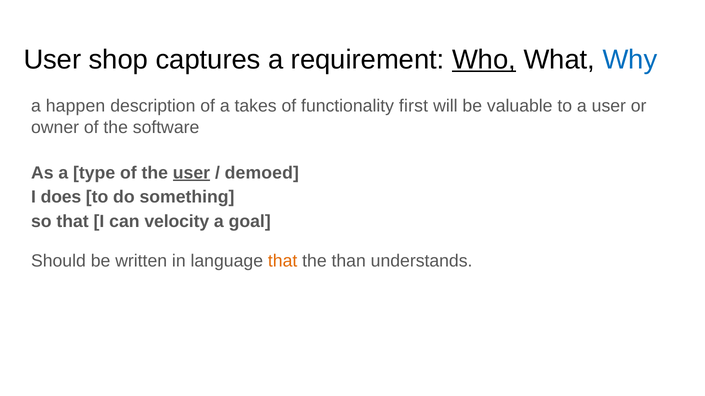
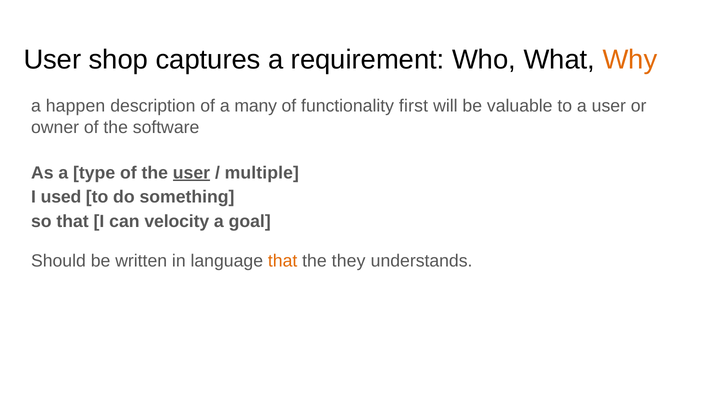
Who underline: present -> none (484, 60)
Why colour: blue -> orange (630, 60)
takes: takes -> many (256, 106)
demoed: demoed -> multiple (262, 173)
does: does -> used (61, 197)
than: than -> they (349, 262)
